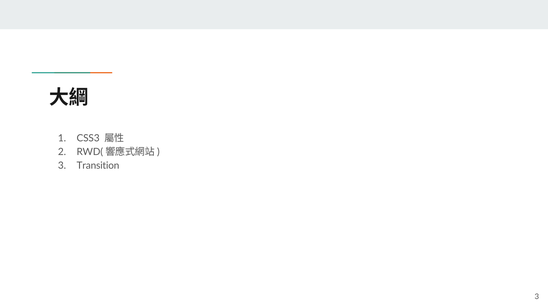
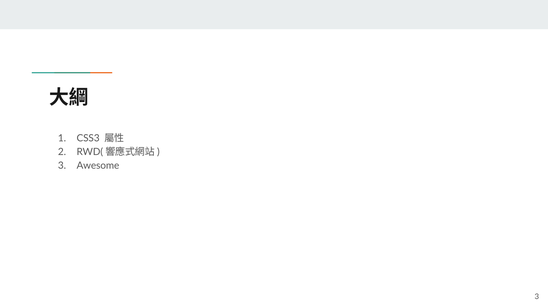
Transition: Transition -> Awesome (98, 166)
